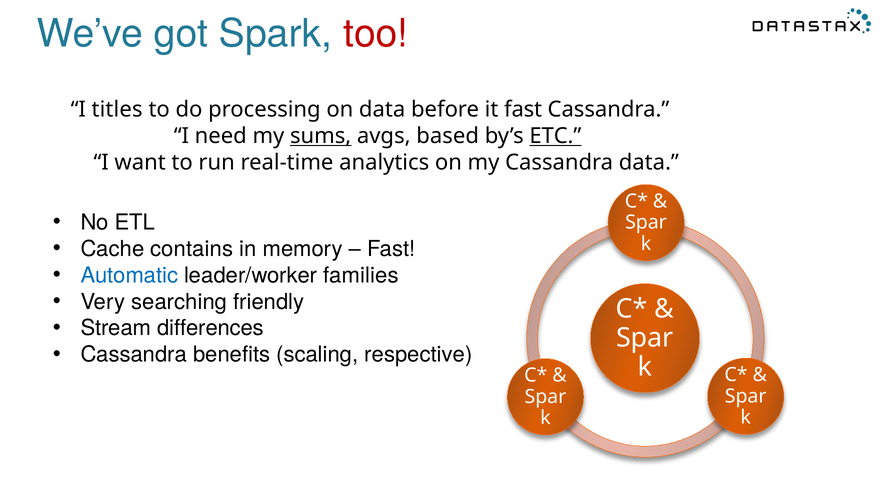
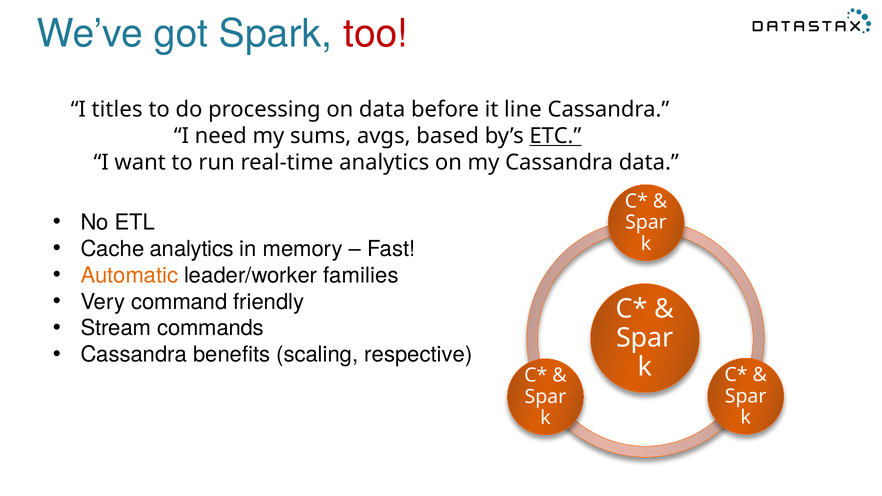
it fast: fast -> line (523, 110)
sums underline: present -> none (321, 136)
Cache contains: contains -> analytics (192, 249)
Automatic colour: blue -> orange (129, 275)
searching: searching -> command (179, 302)
differences: differences -> commands (211, 328)
